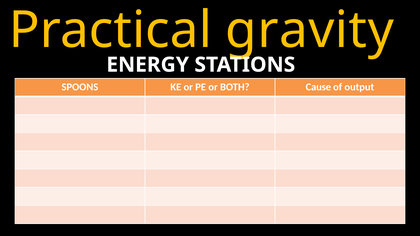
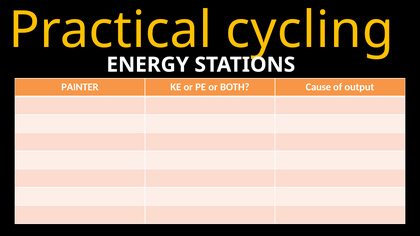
gravity: gravity -> cycling (310, 30)
SPOONS: SPOONS -> PAINTER (80, 87)
